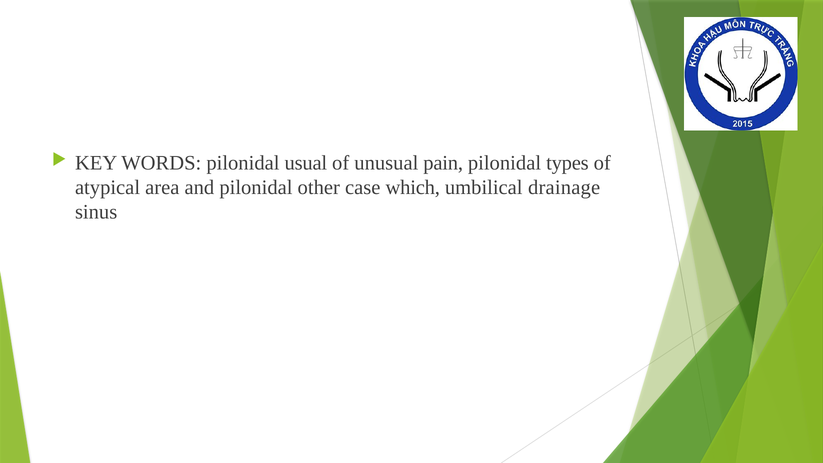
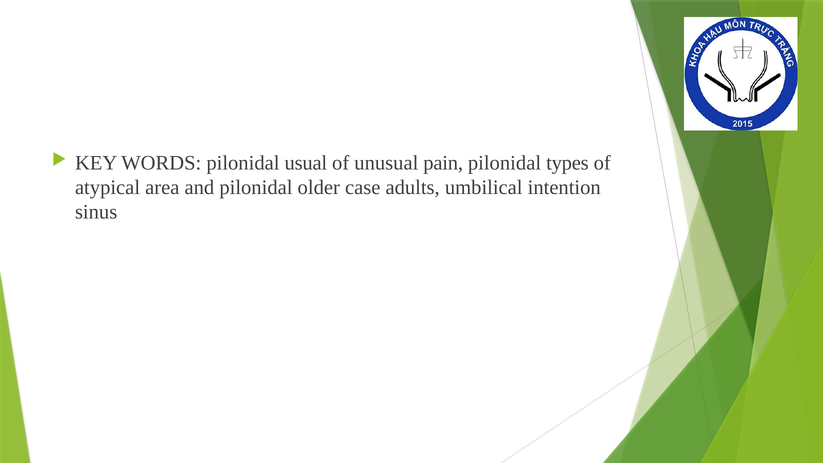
other: other -> older (319, 187)
which: which -> adults (413, 187)
drainage: drainage -> intention (564, 187)
